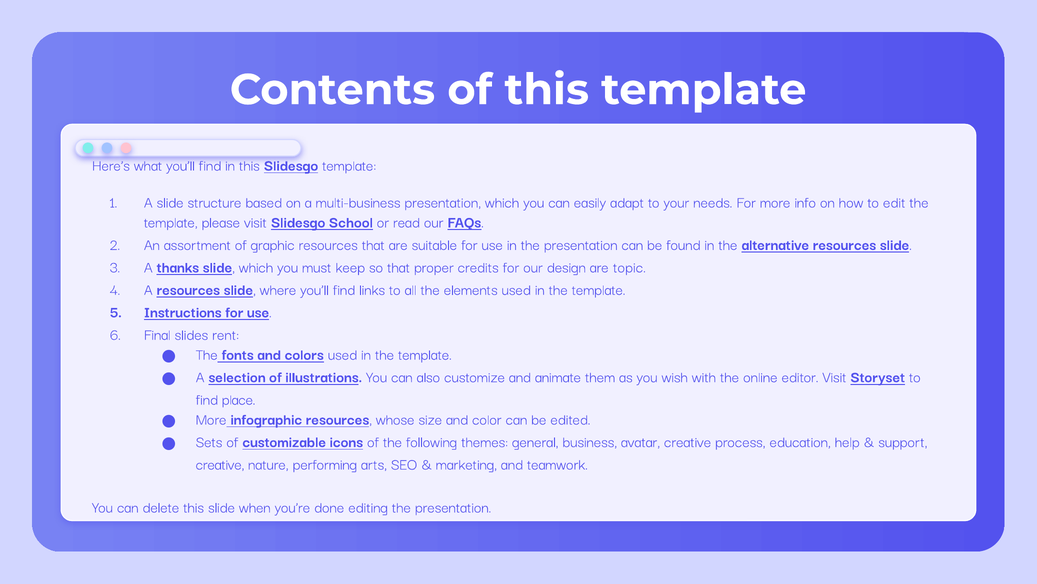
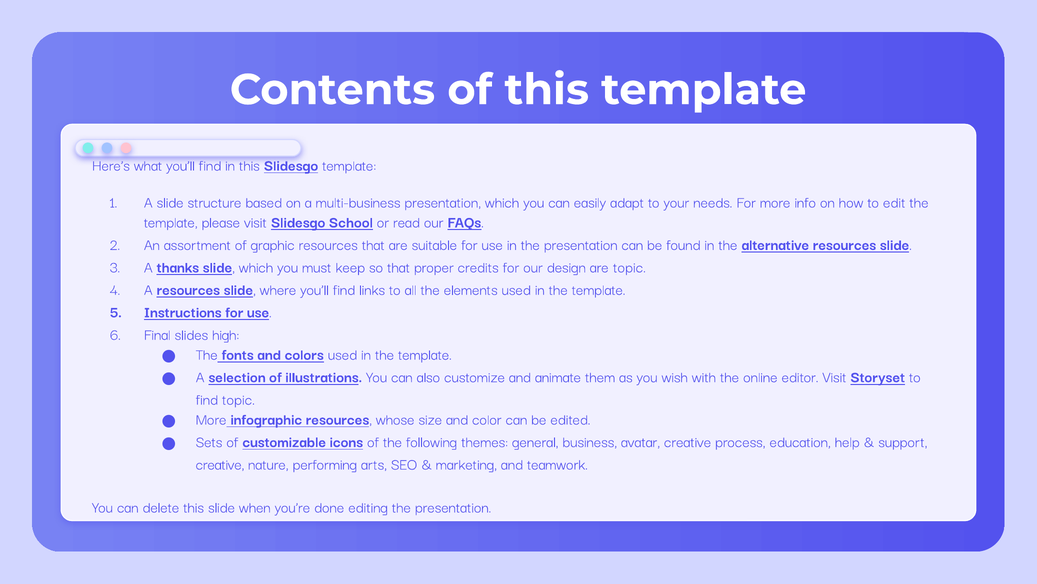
rent: rent -> high (226, 334)
find place: place -> topic (238, 399)
